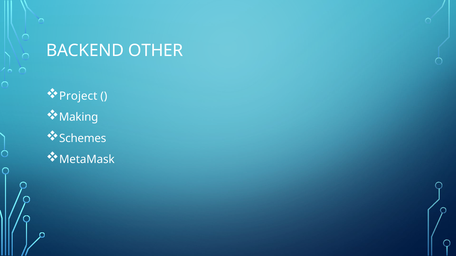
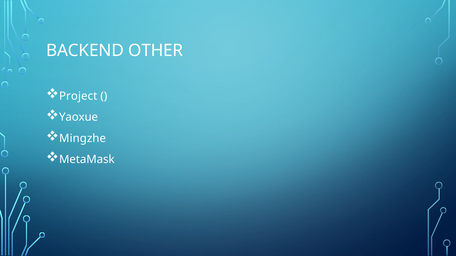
Making: Making -> Yaoxue (79, 117)
Schemes: Schemes -> Mingzhe (83, 139)
